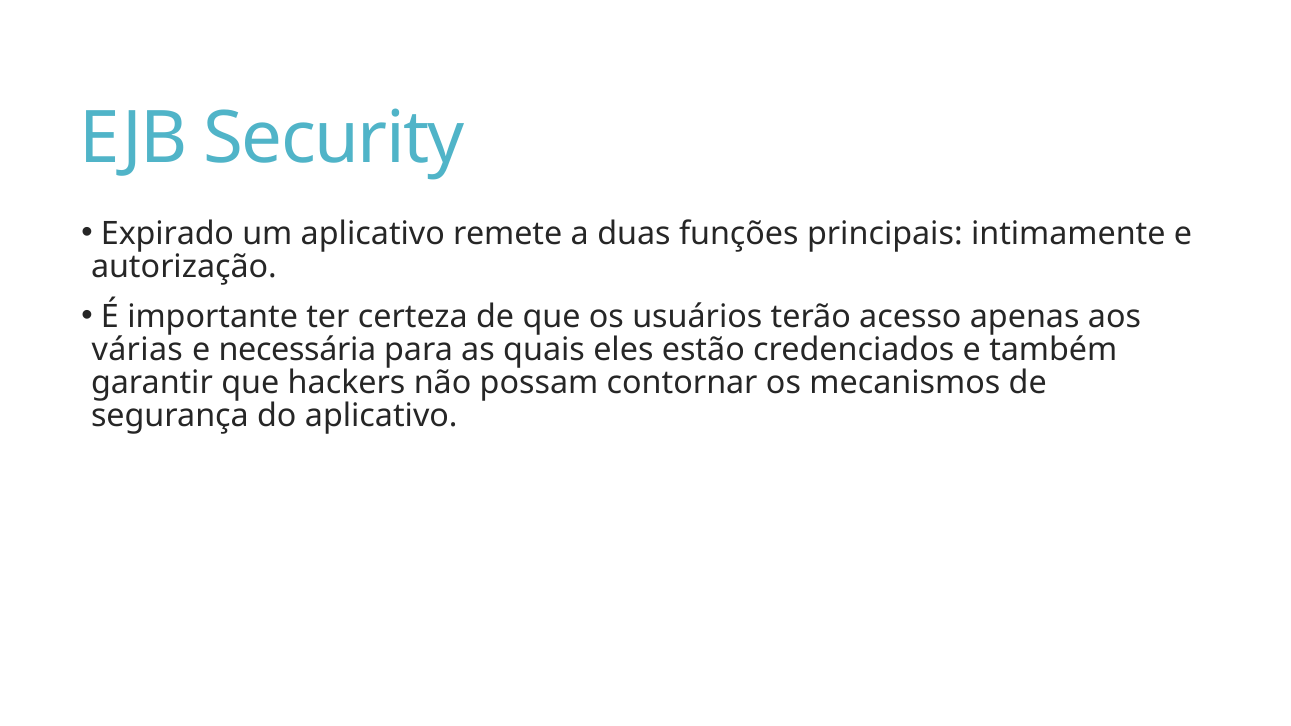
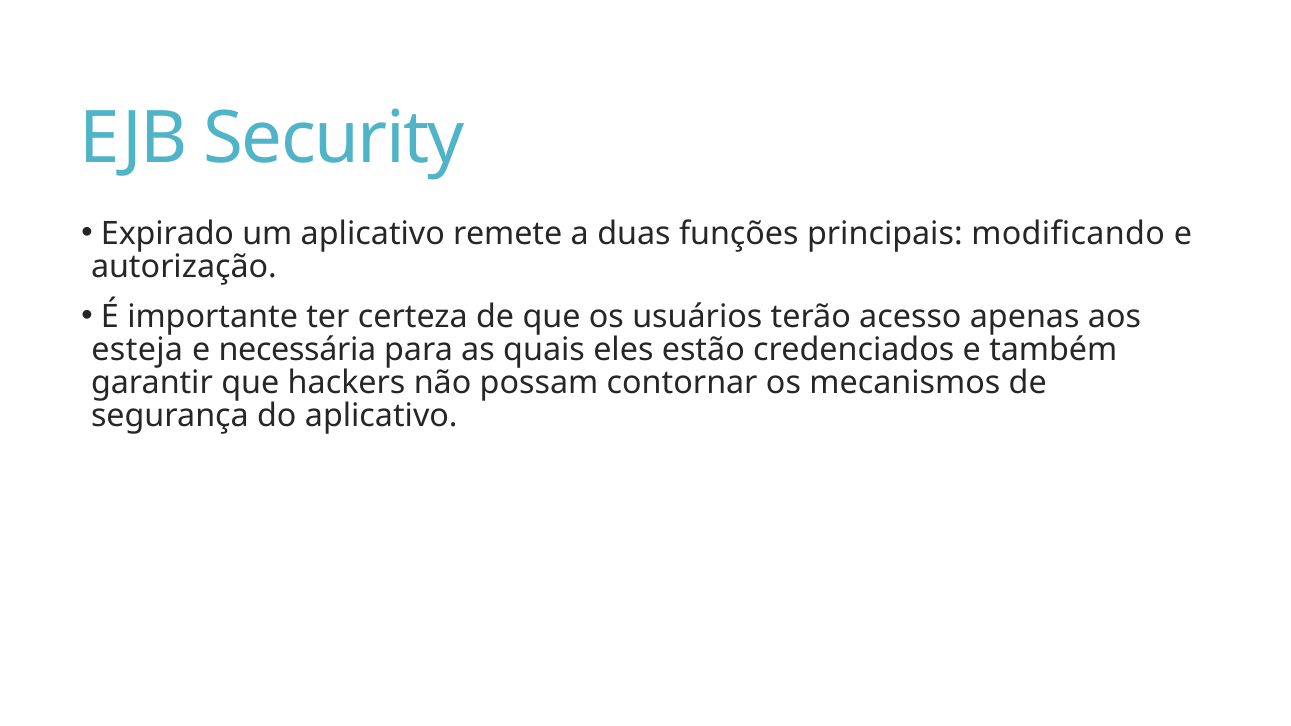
intimamente: intimamente -> modificando (1068, 234)
várias: várias -> esteja (137, 350)
